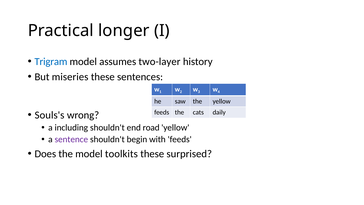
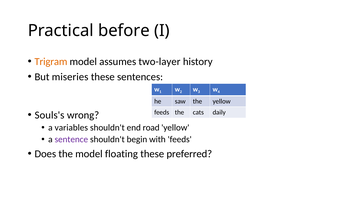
longer: longer -> before (124, 31)
Trigram colour: blue -> orange (51, 62)
including: including -> variables (71, 128)
toolkits: toolkits -> floating (121, 154)
surprised: surprised -> preferred (189, 154)
